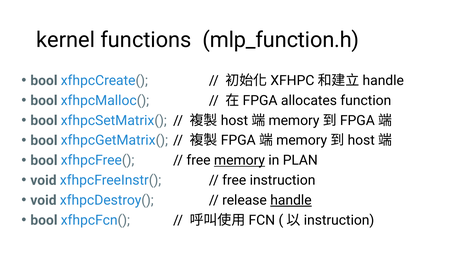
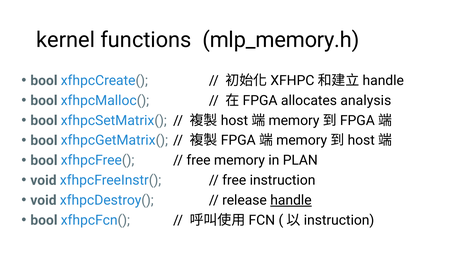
mlp_function.h: mlp_function.h -> mlp_memory.h (281, 40)
function: function -> analysis (366, 100)
memory underline: present -> none (239, 160)
